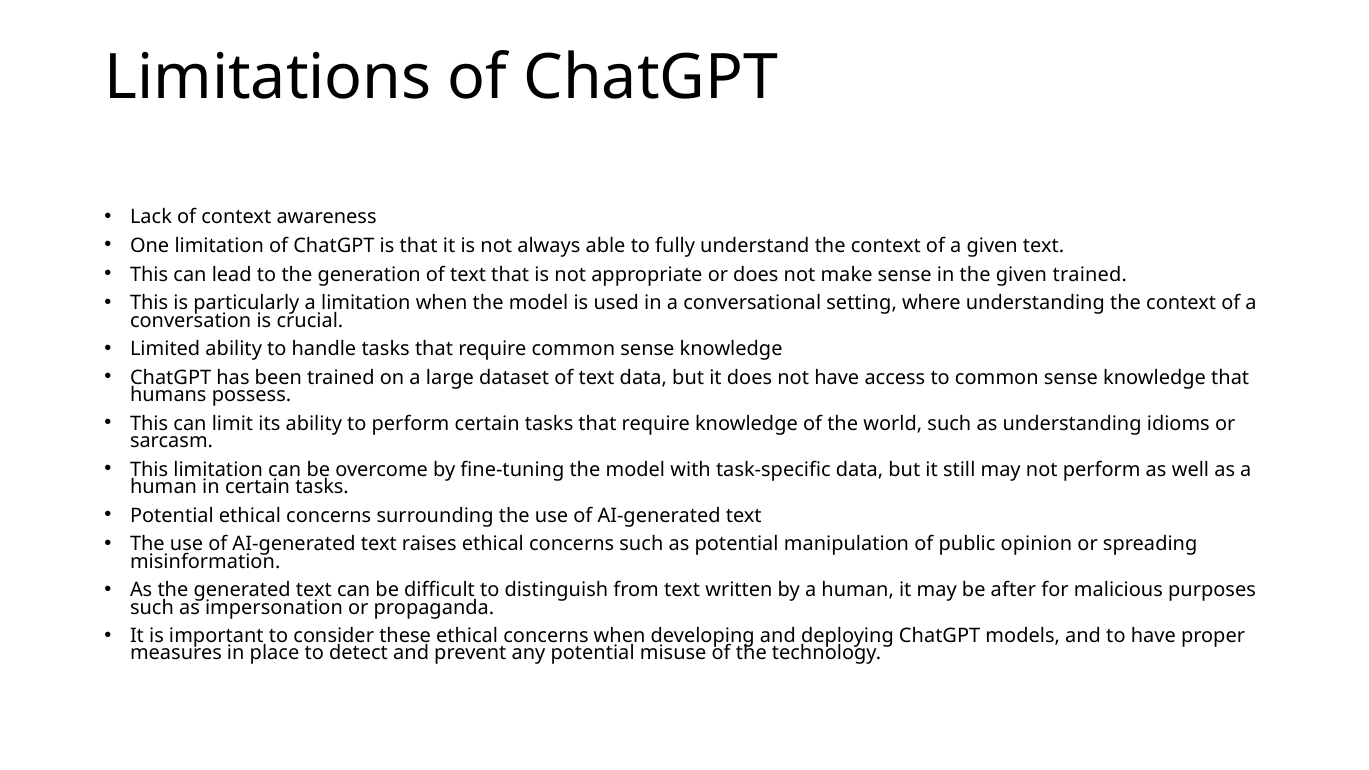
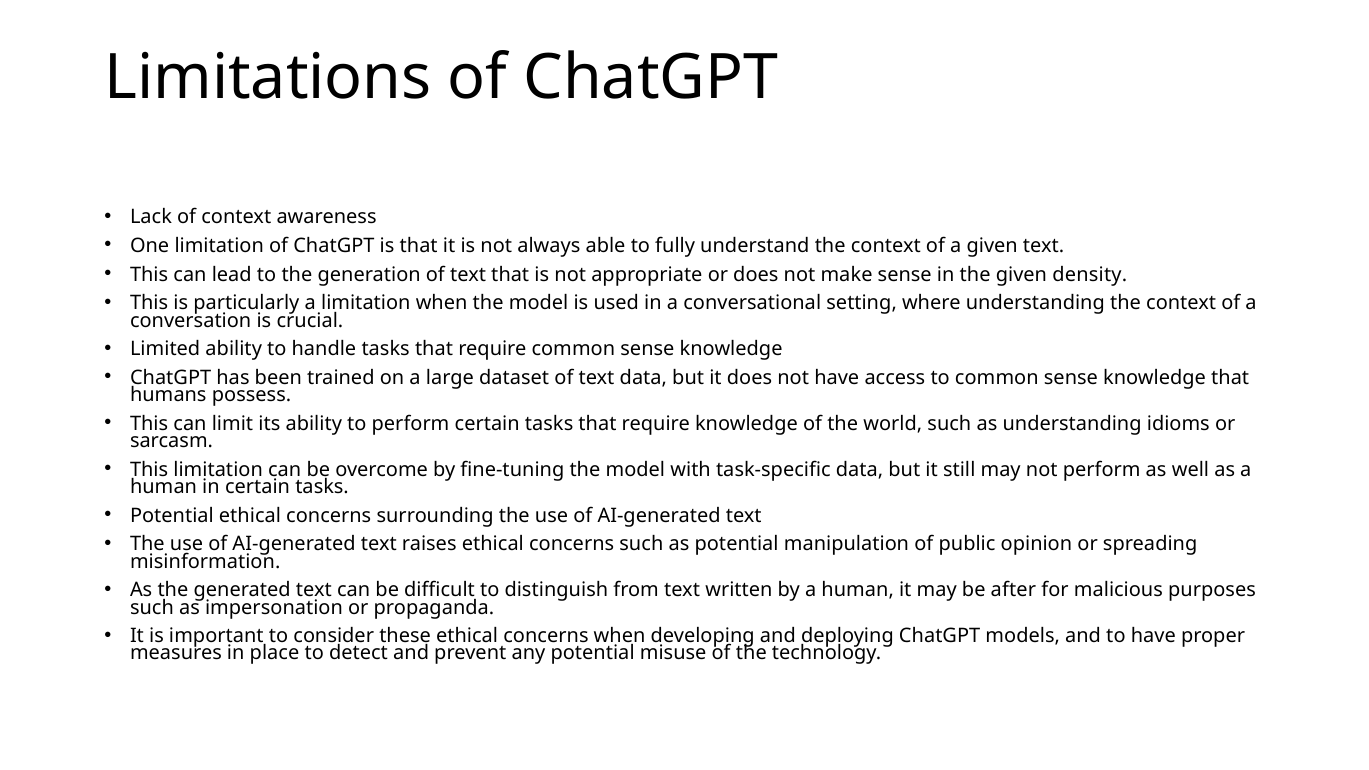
given trained: trained -> density (1090, 275)
